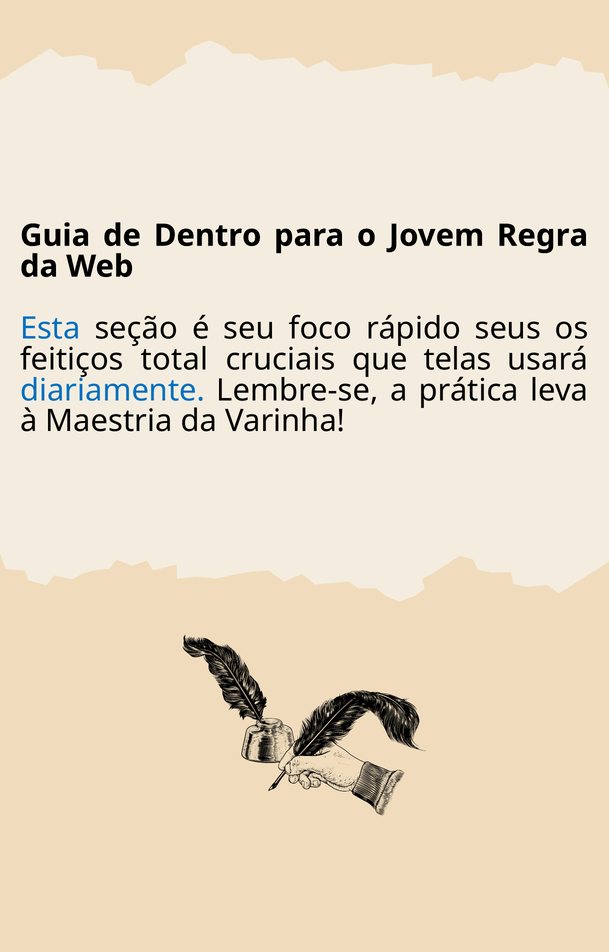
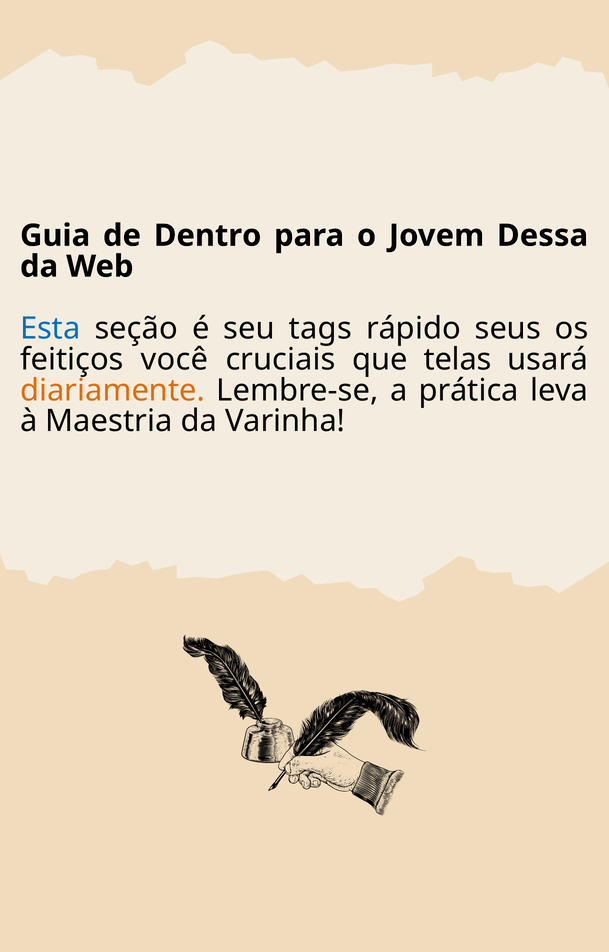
Regra: Regra -> Dessa (543, 235)
foco: foco -> tags (320, 328)
total: total -> você (175, 359)
diariamente colour: blue -> orange (113, 390)
